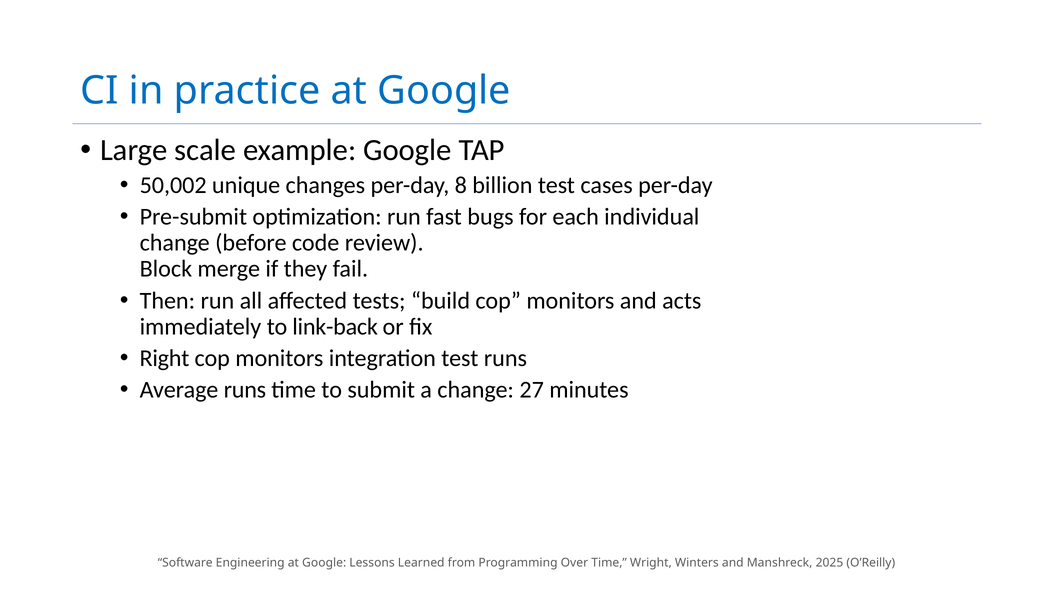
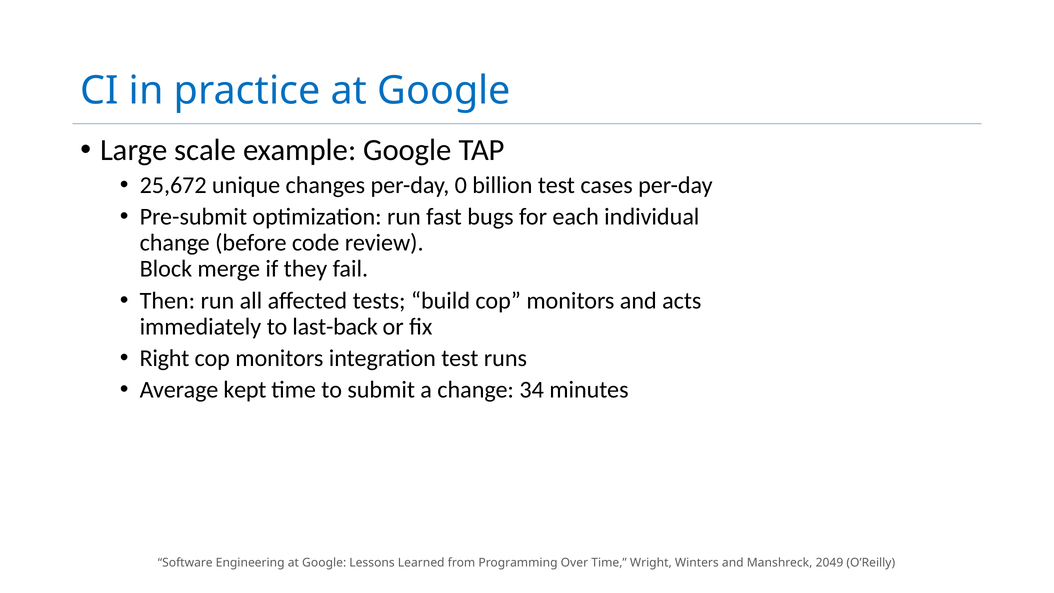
50,002: 50,002 -> 25,672 (173, 185)
8: 8 -> 0 (461, 185)
link-back: link-back -> last-back (335, 327)
Average runs: runs -> kept (245, 390)
27: 27 -> 34 (532, 390)
2025: 2025 -> 2049 (829, 563)
